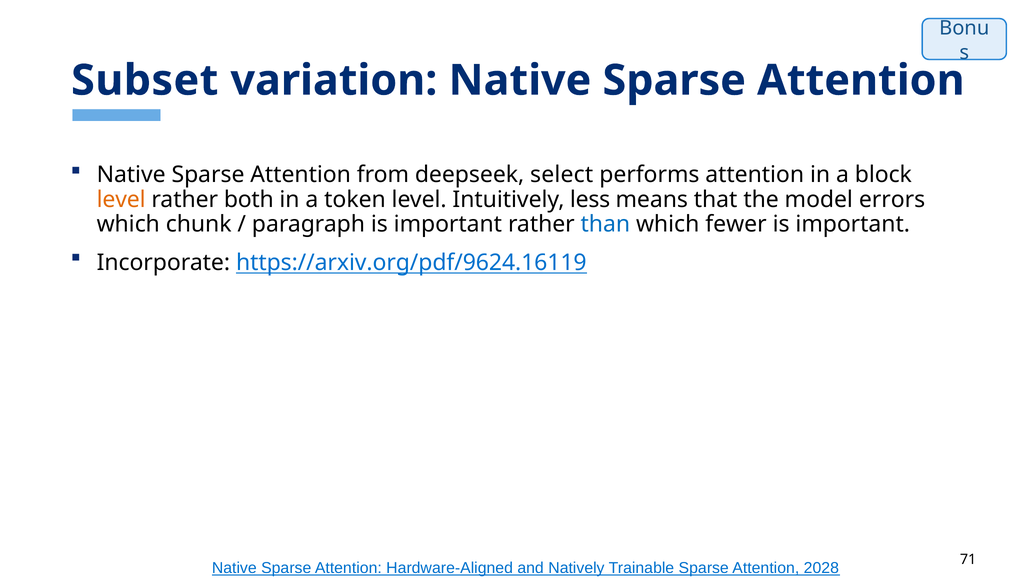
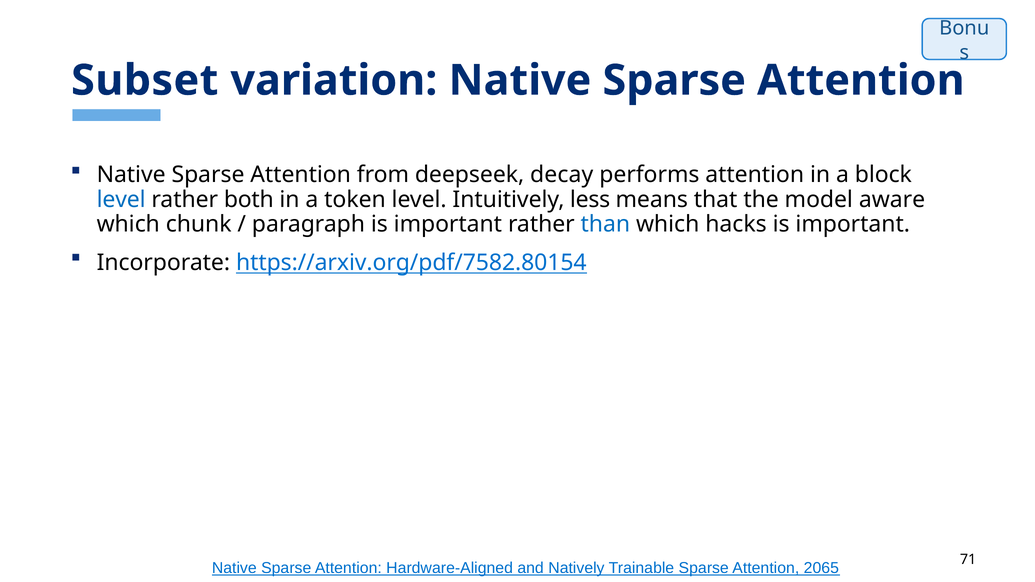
select: select -> decay (562, 175)
level colour: orange -> blue (121, 200)
errors: errors -> aware (892, 200)
fewer: fewer -> hacks (736, 224)
https://arxiv.org/pdf/9624.16119: https://arxiv.org/pdf/9624.16119 -> https://arxiv.org/pdf/7582.80154 (411, 263)
2028: 2028 -> 2065 (821, 568)
